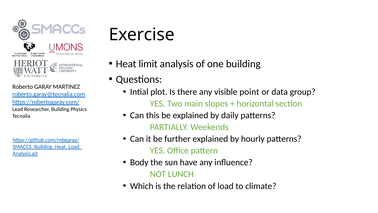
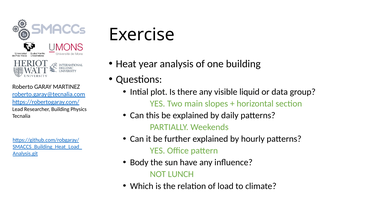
limit: limit -> year (148, 64)
point: point -> liquid (249, 92)
